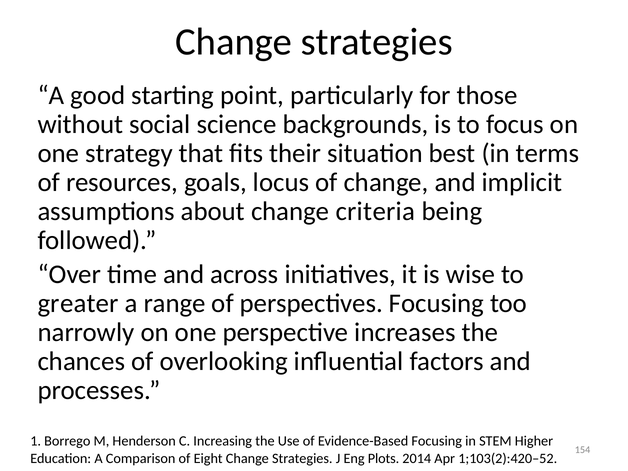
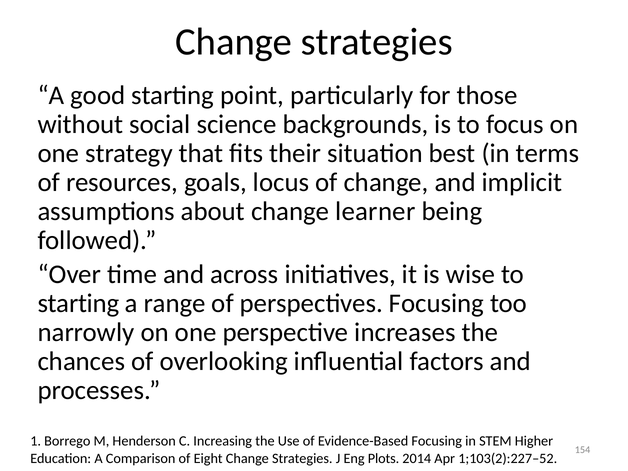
criteria: criteria -> learner (375, 211)
greater: greater -> starting (78, 303)
1;103(2):420–52: 1;103(2):420–52 -> 1;103(2):227–52 (508, 458)
